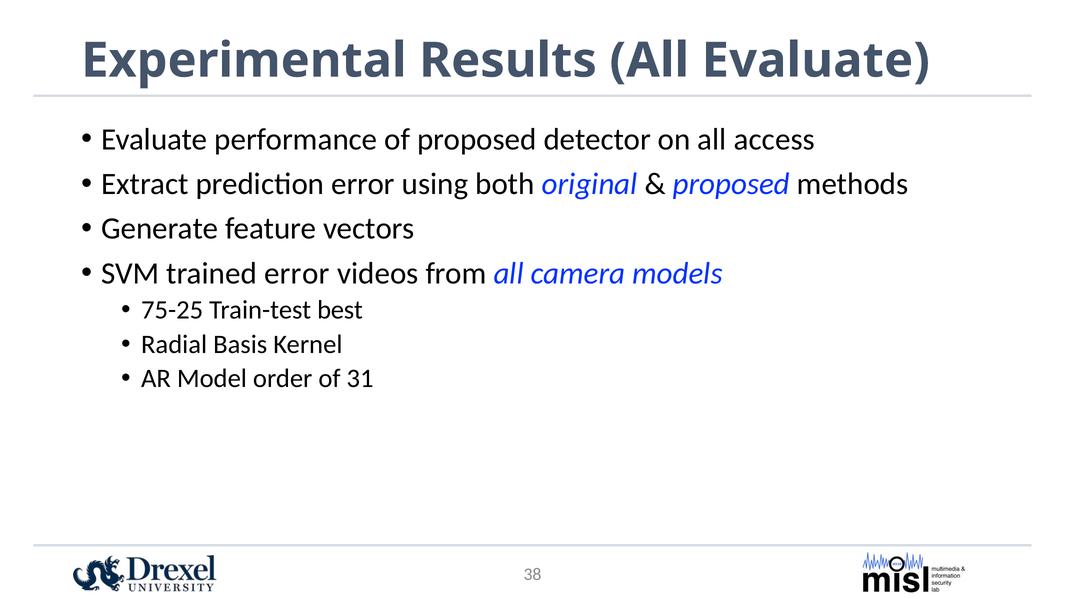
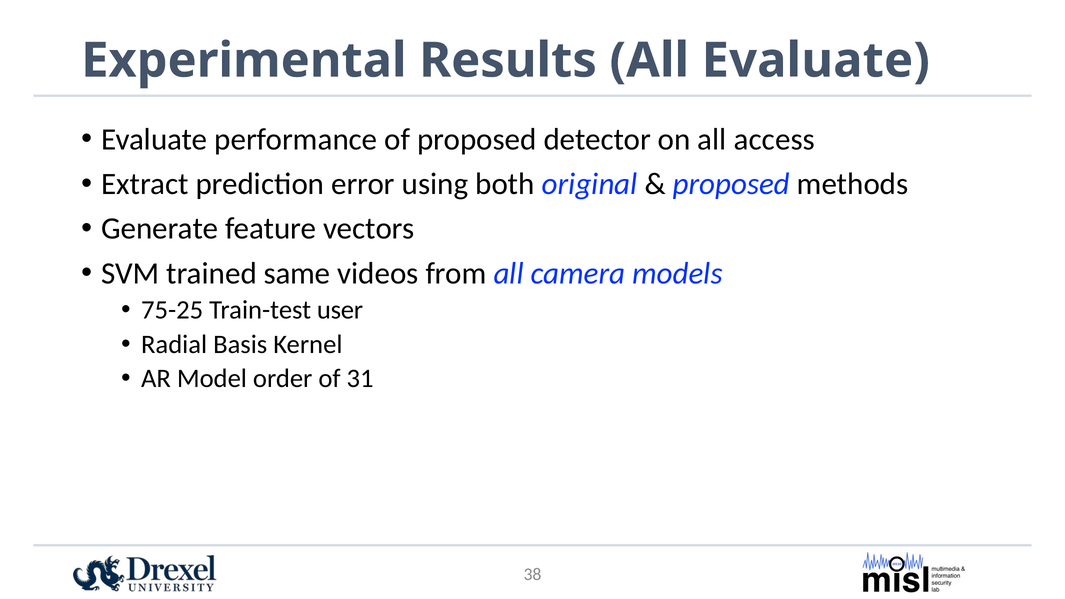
trained error: error -> same (297, 273)
best: best -> user (340, 310)
